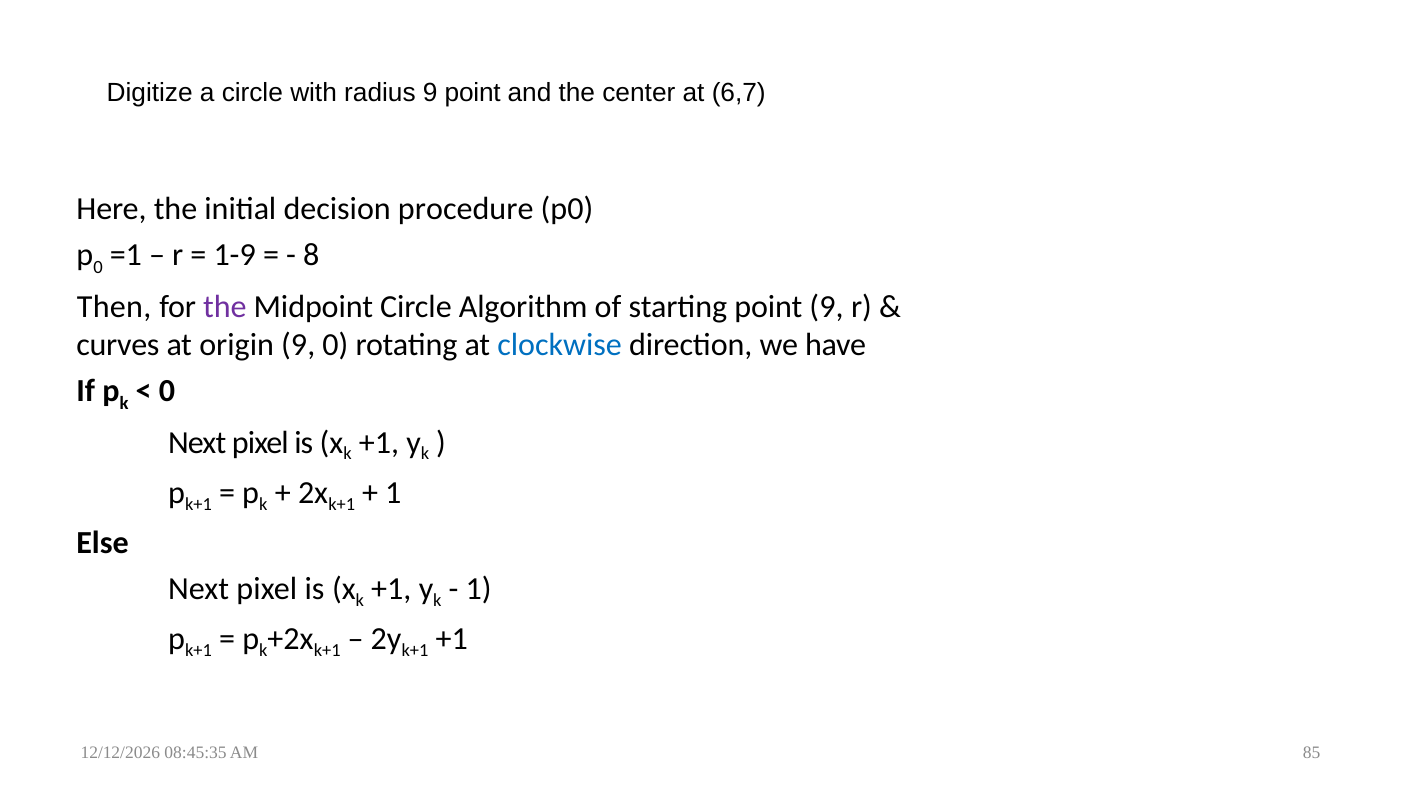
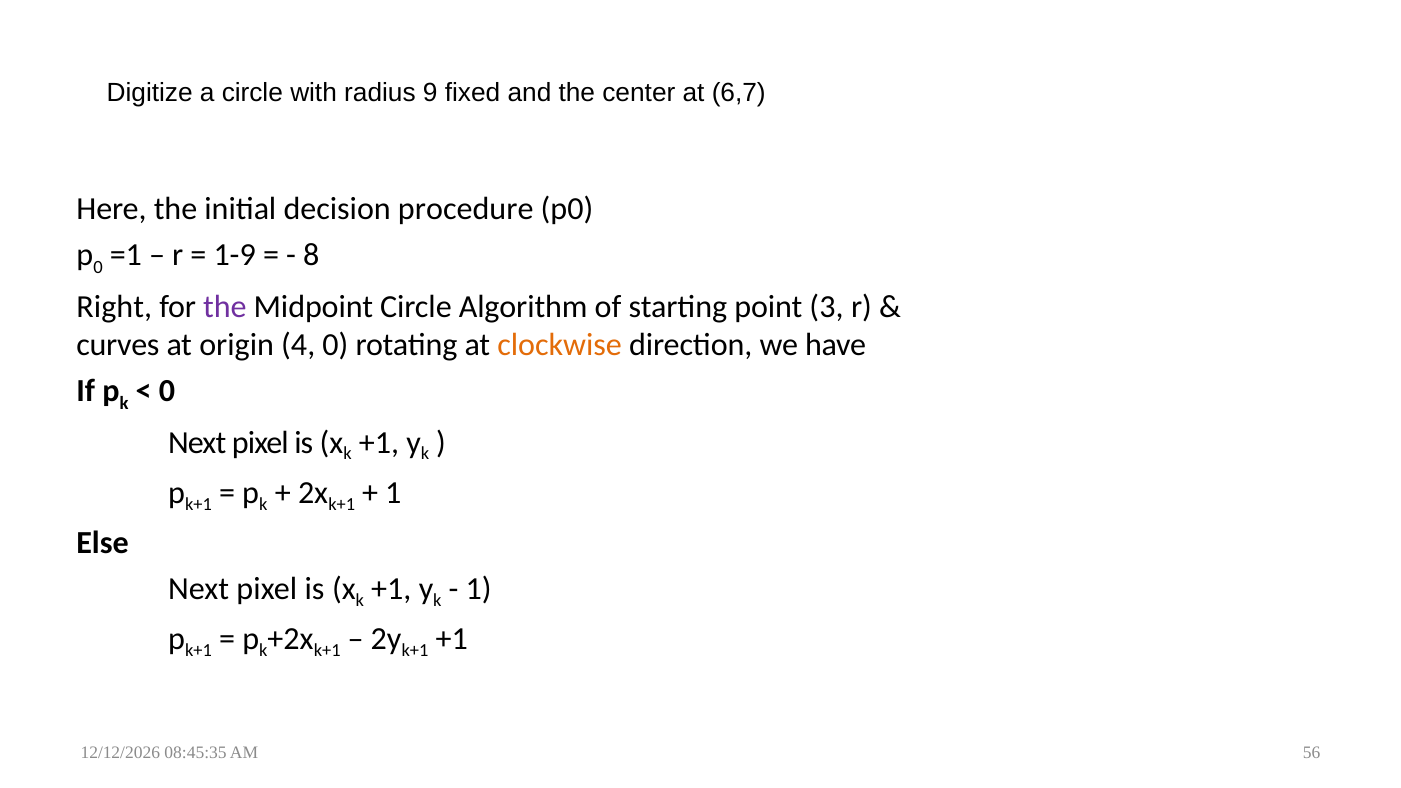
9 point: point -> fixed (473, 93)
Then: Then -> Right (114, 306)
point 9: 9 -> 3 (827, 306)
origin 9: 9 -> 4 (298, 345)
clockwise colour: blue -> orange (560, 345)
85: 85 -> 56 (1312, 753)
